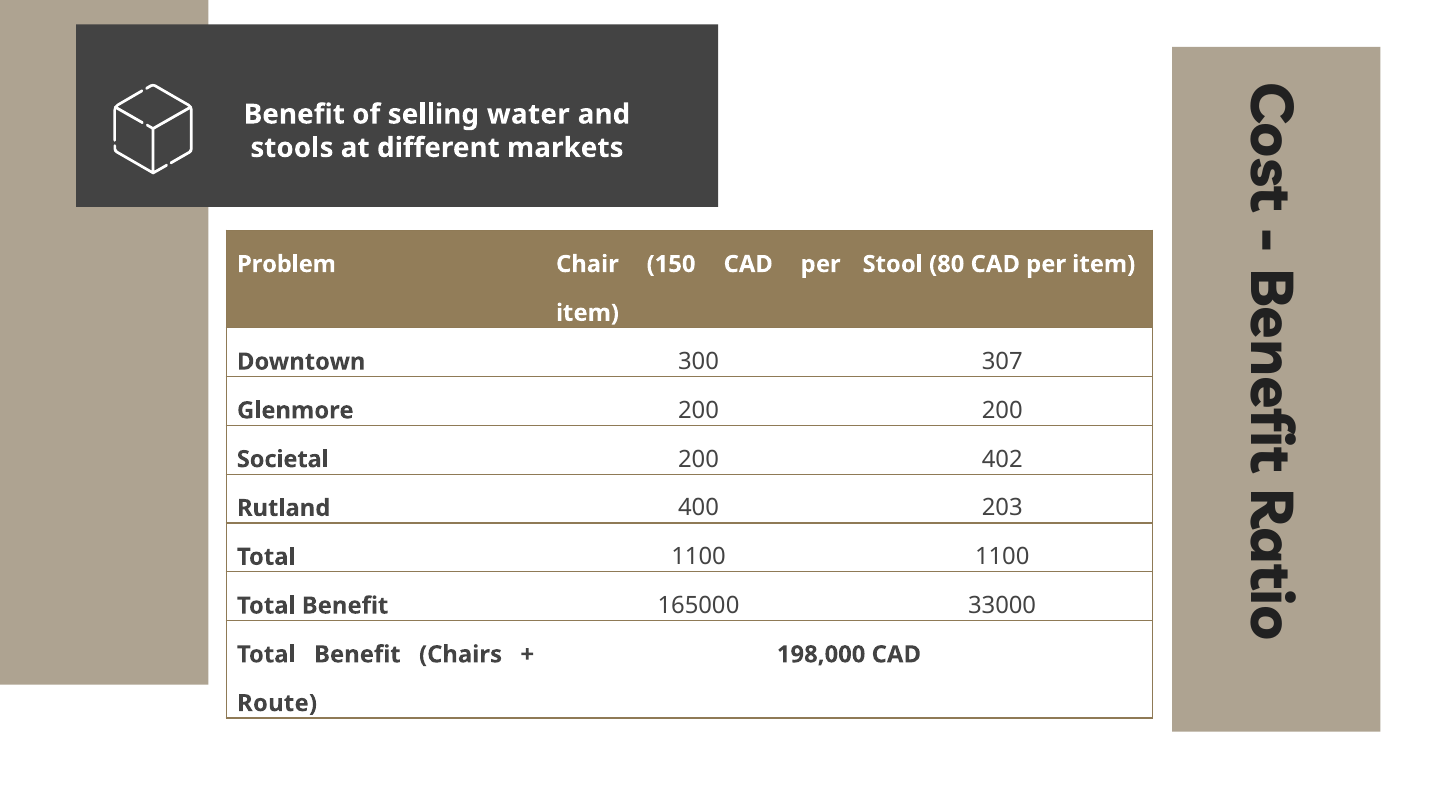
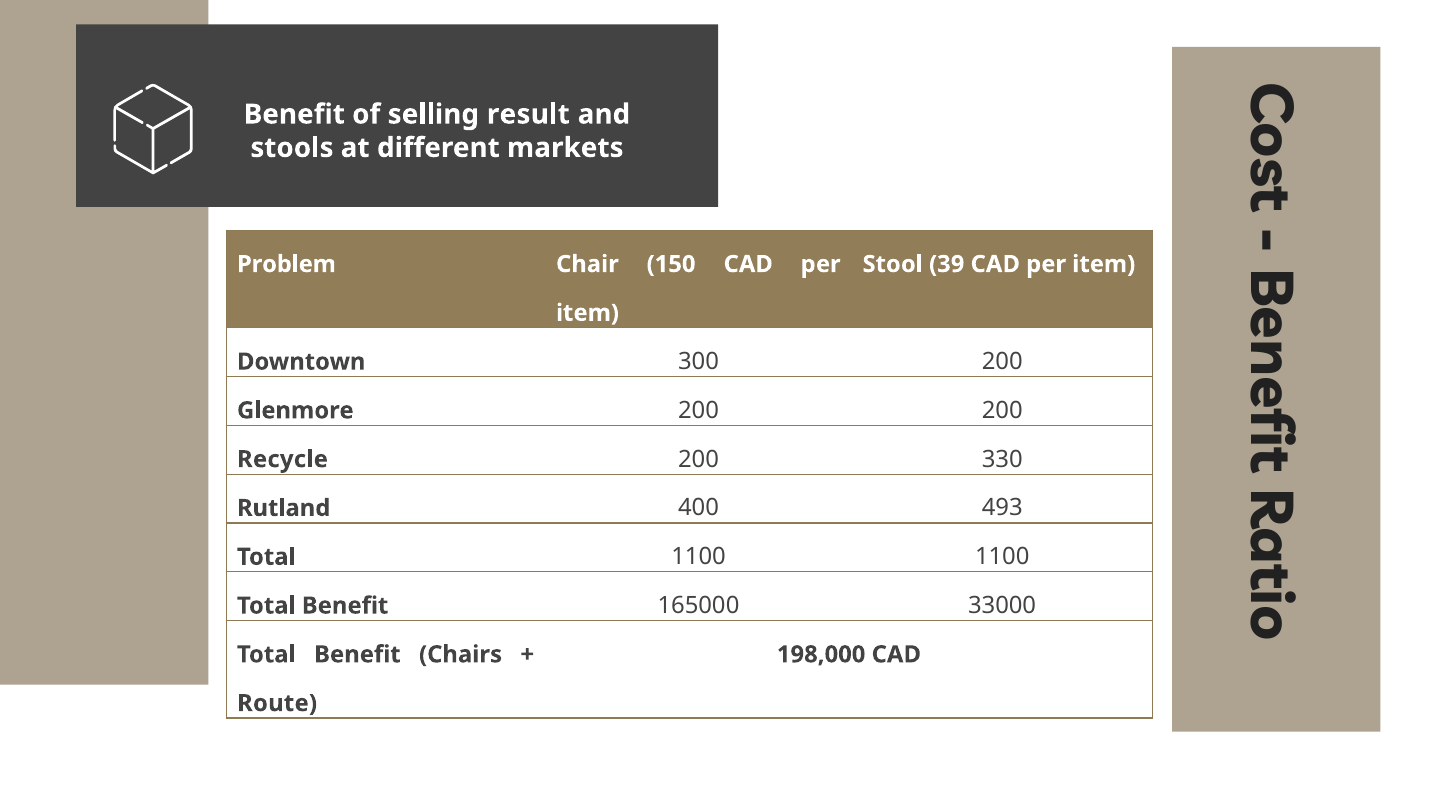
water: water -> result (528, 114)
80: 80 -> 39 (947, 264)
300 307: 307 -> 200 (1002, 362)
Societal: Societal -> Recycle (282, 459)
402: 402 -> 330 (1002, 459)
203: 203 -> 493 (1002, 508)
